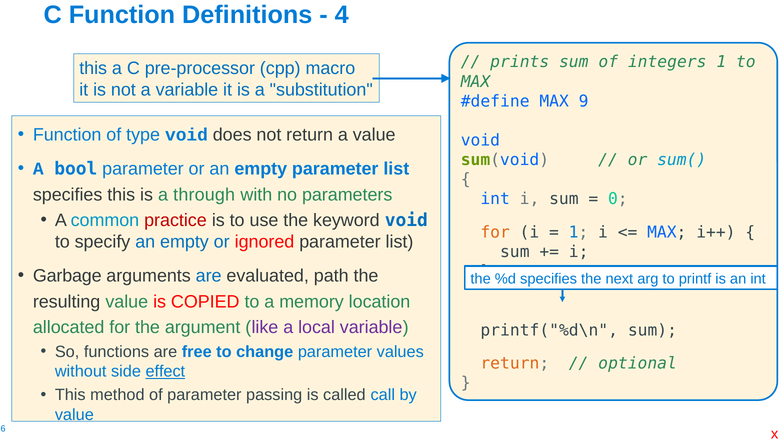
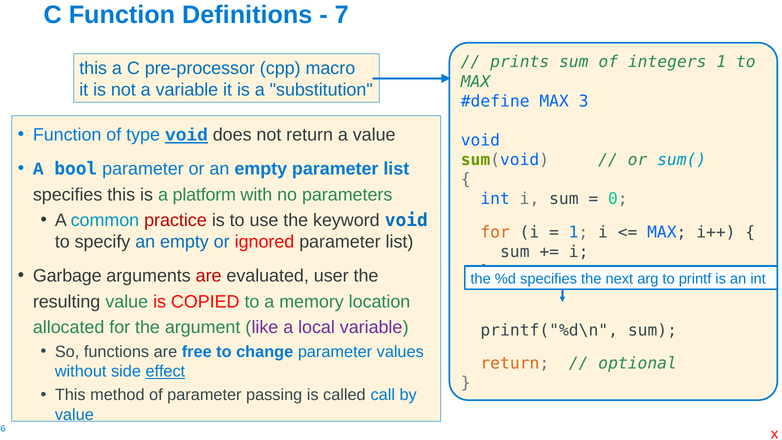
4: 4 -> 7 (342, 15)
9: 9 -> 3 (584, 101)
void underline: none -> present (187, 135)
through: through -> platform (204, 195)
are colour: blue -> red (209, 276)
path: path -> user (331, 276)
